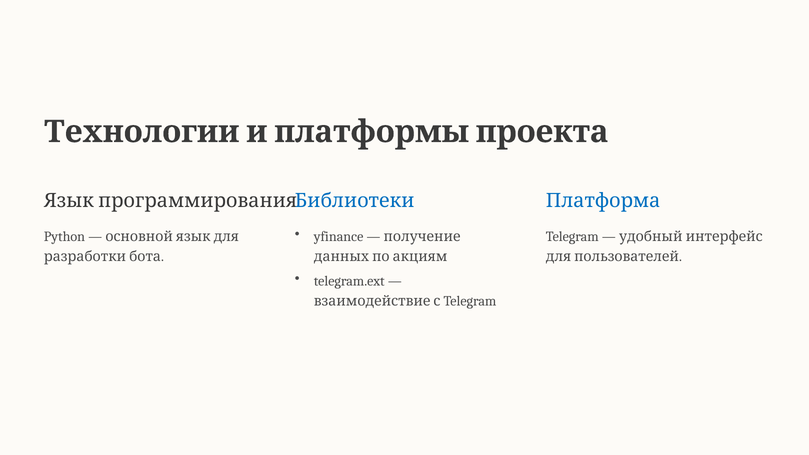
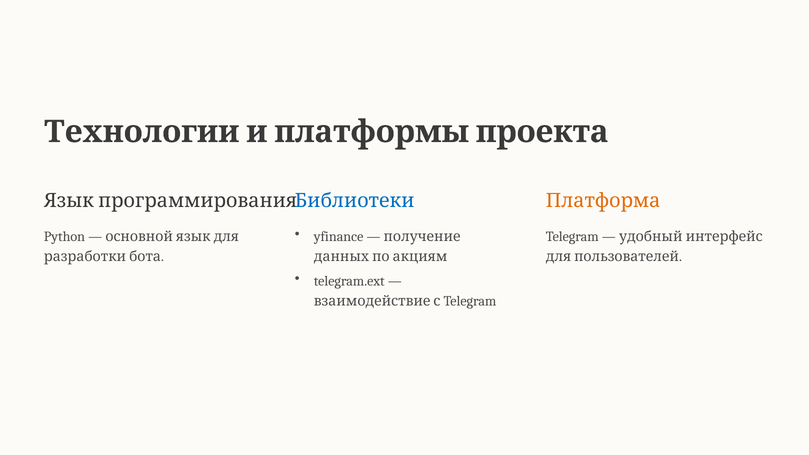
Платформа colour: blue -> orange (603, 201)
